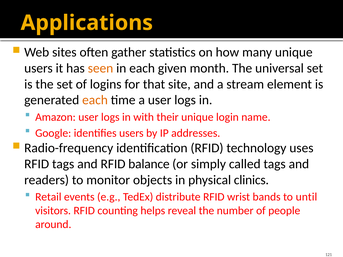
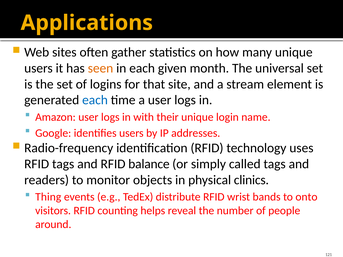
each colour: orange -> blue (95, 100)
Retail: Retail -> Thing (48, 197)
until: until -> onto (306, 197)
